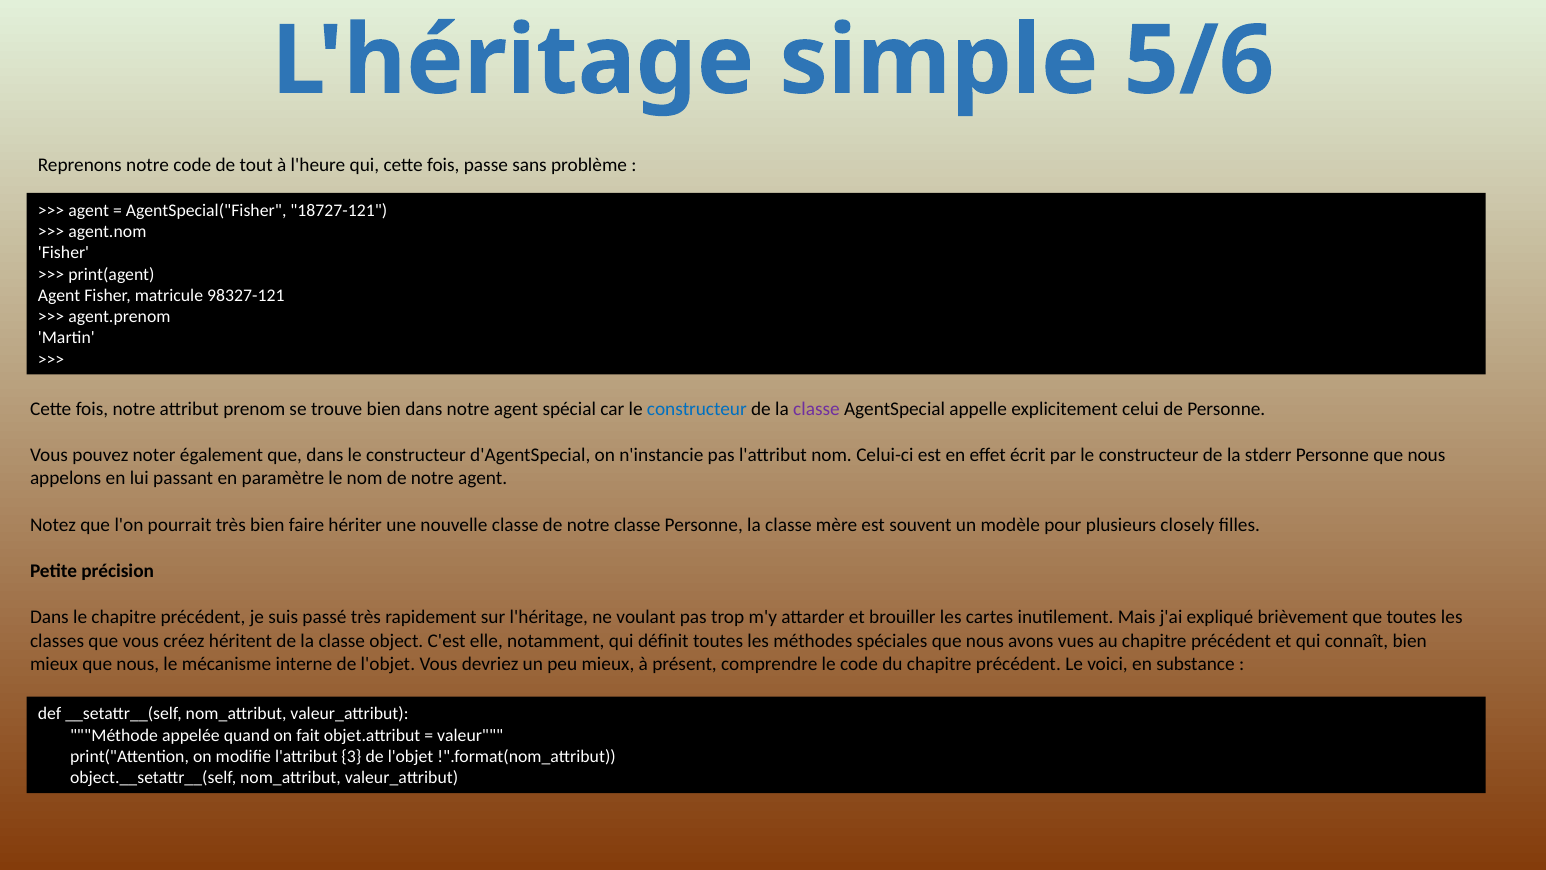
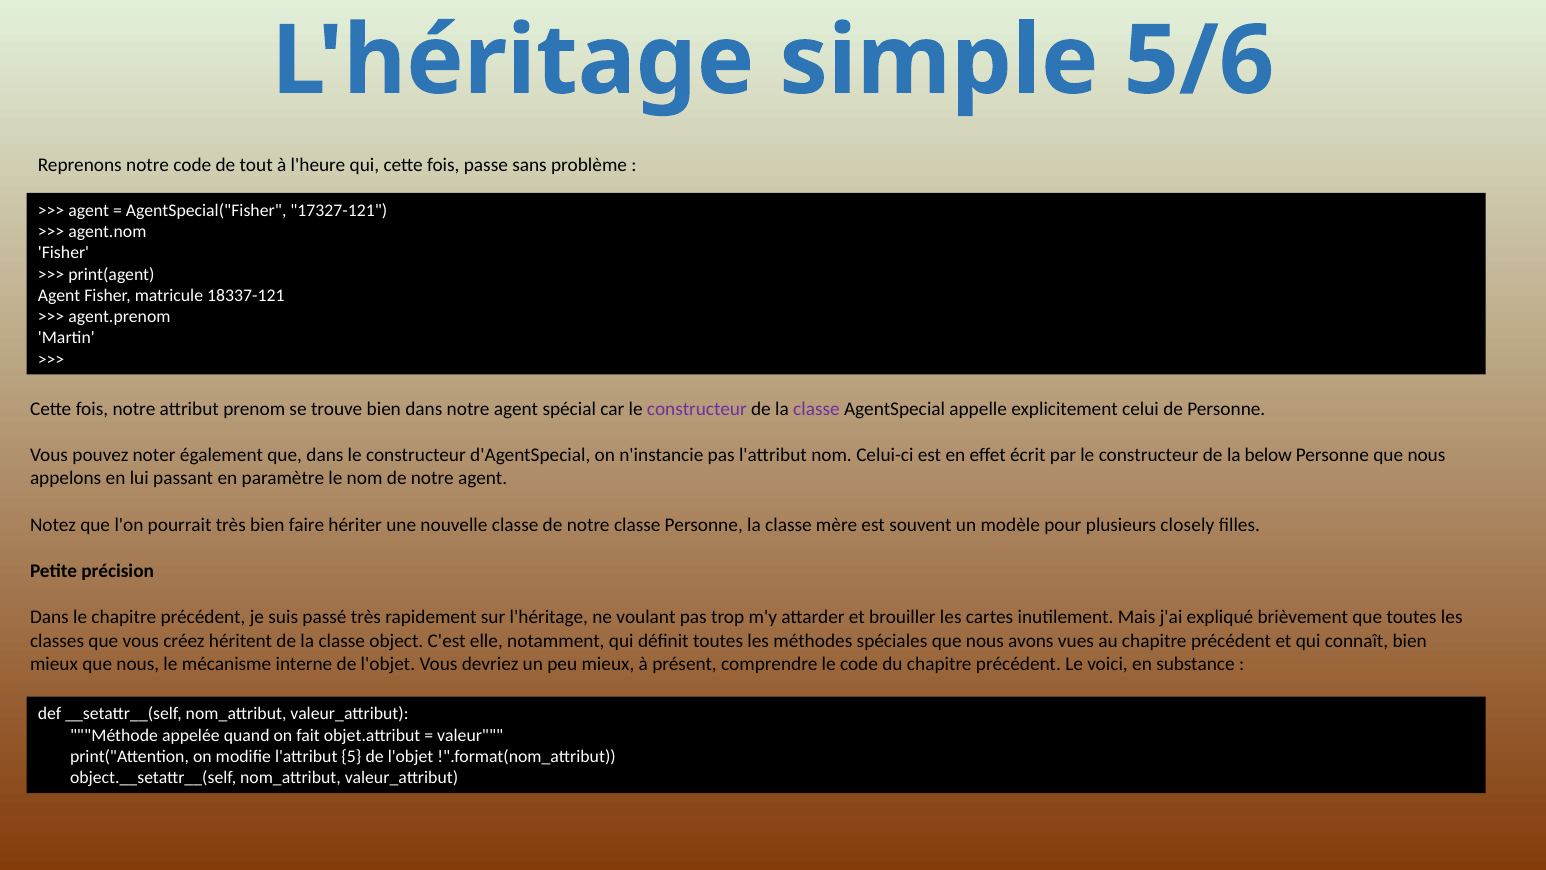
18727-121: 18727-121 -> 17327-121 (339, 210)
98327-121: 98327-121 -> 18337-121 (246, 295)
constructeur colour: blue -> purple (697, 409)
stderr: stderr -> below (1268, 455)
3: 3 -> 5 (351, 756)
